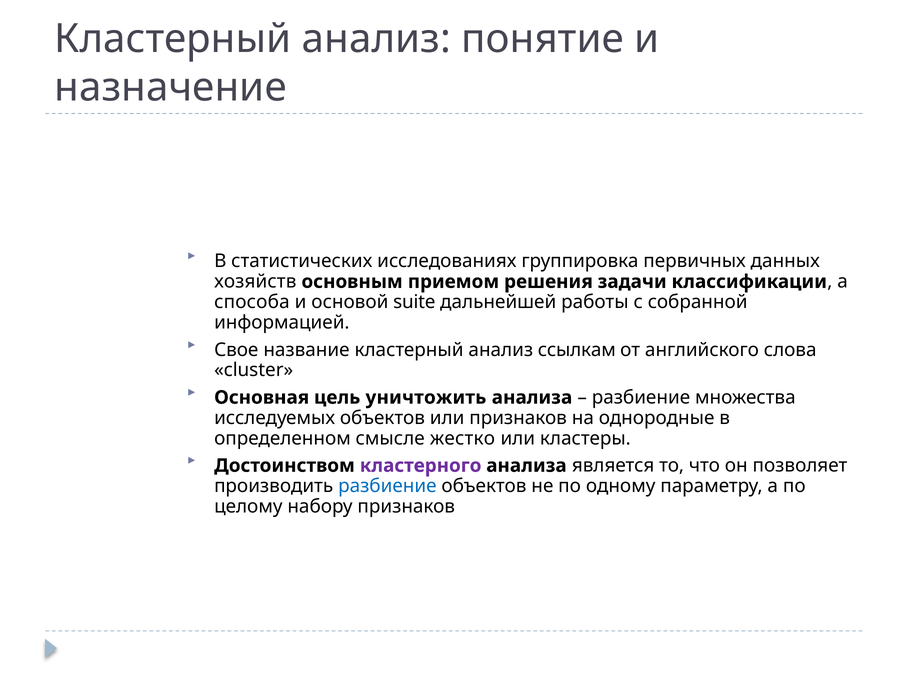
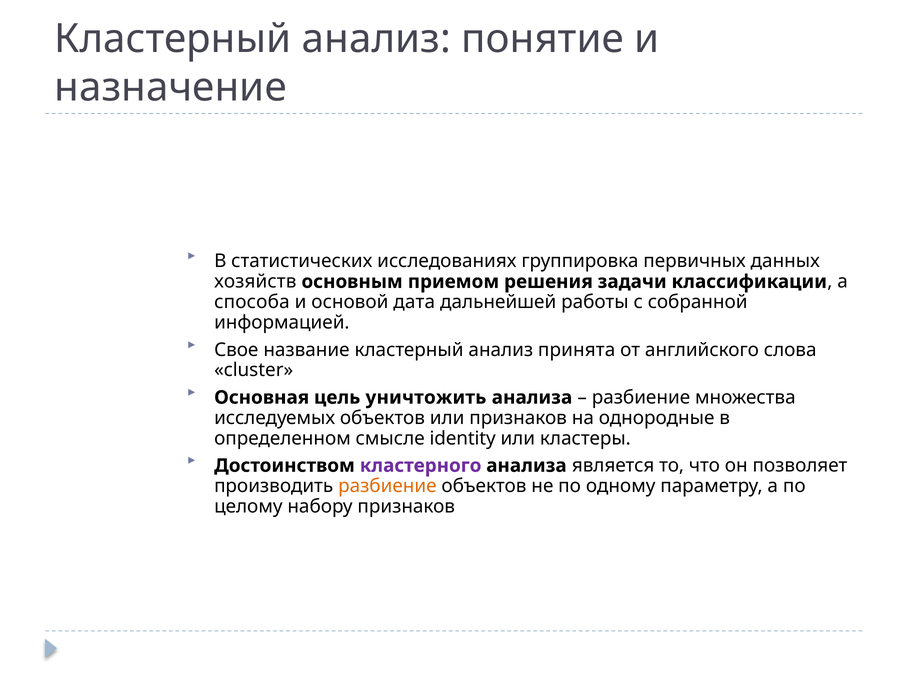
suite: suite -> дата (414, 302)
ссылкам: ссылкам -> принята (577, 350)
жестко: жестко -> identity (463, 438)
разбиение colour: blue -> orange (387, 486)
